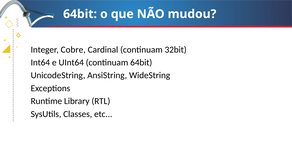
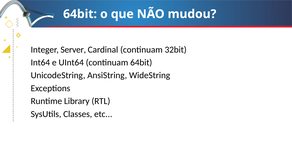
Cobre: Cobre -> Server (73, 50)
